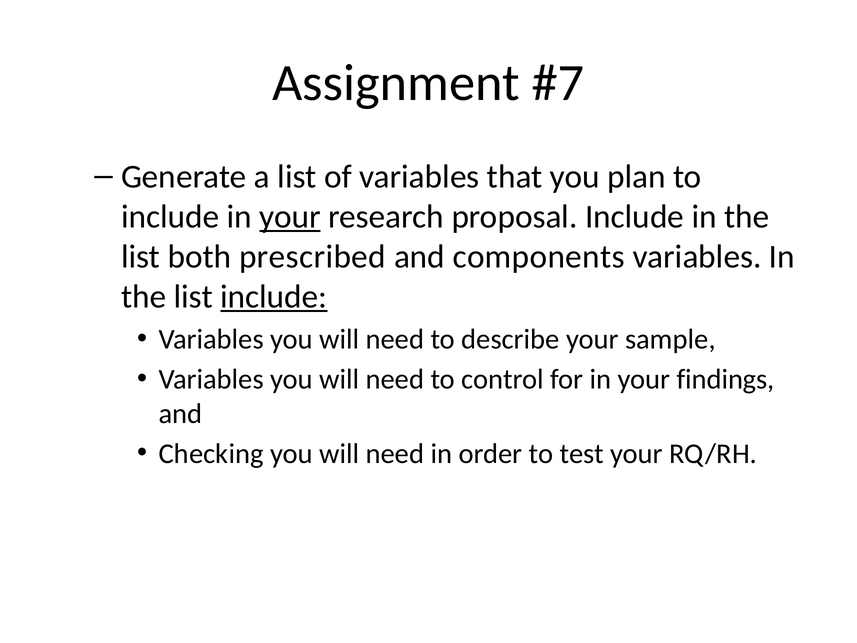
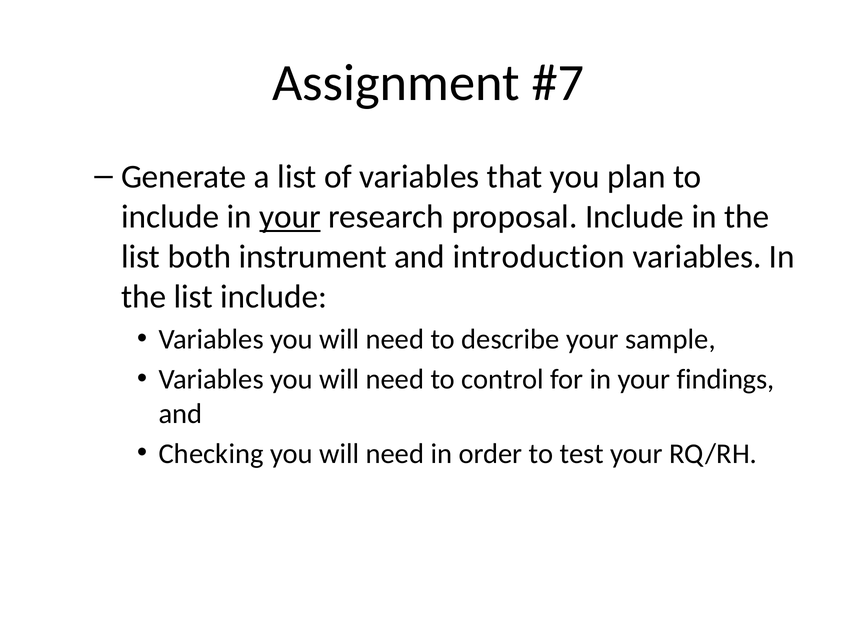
prescribed: prescribed -> instrument (313, 257)
components: components -> introduction (539, 257)
include underline: present -> none (274, 297)
